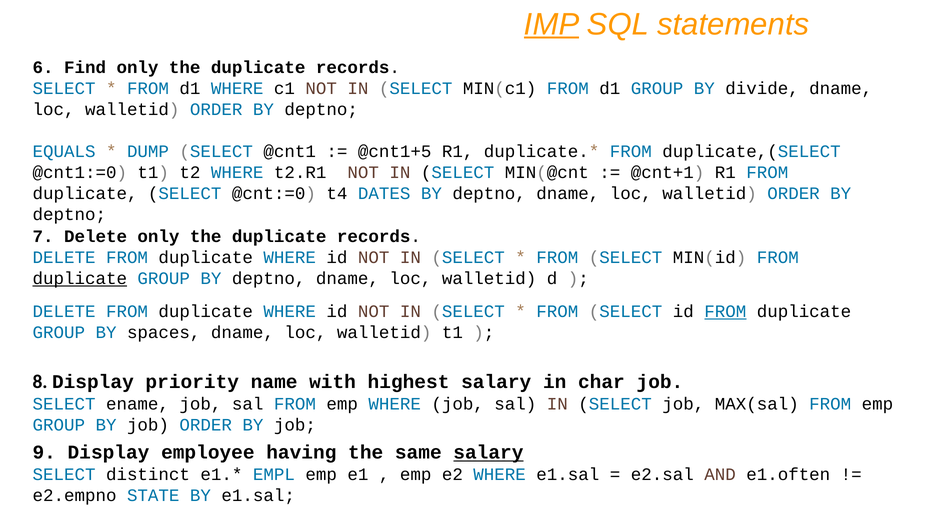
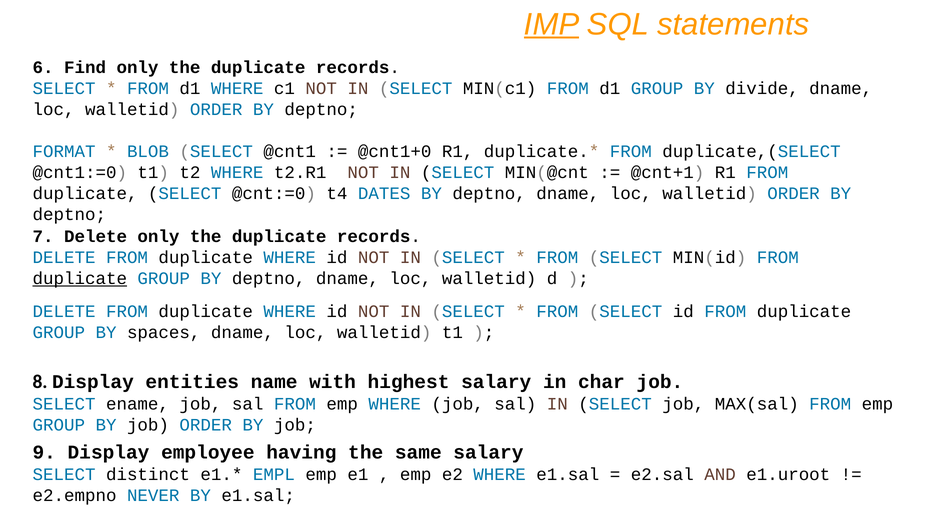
EQUALS: EQUALS -> FORMAT (64, 152)
DUMP: DUMP -> BLOB (148, 152)
@cnt1+5: @cnt1+5 -> @cnt1+0 (395, 152)
FROM underline: present -> none (725, 311)
priority: priority -> entities (192, 382)
salary underline: present -> none (488, 452)
e1.often: e1.often -> e1.uroot (788, 474)
STATE: STATE -> NEVER (153, 495)
